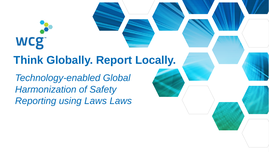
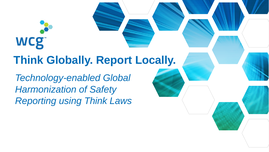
using Laws: Laws -> Think (96, 100)
